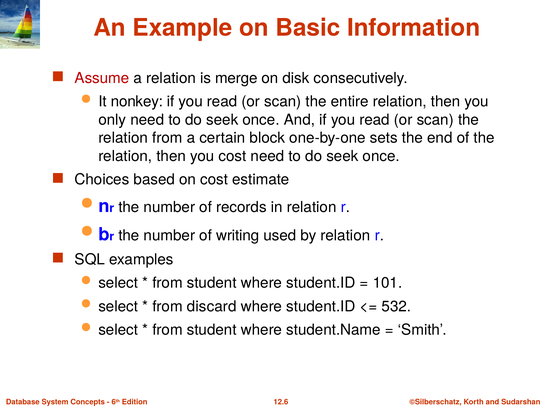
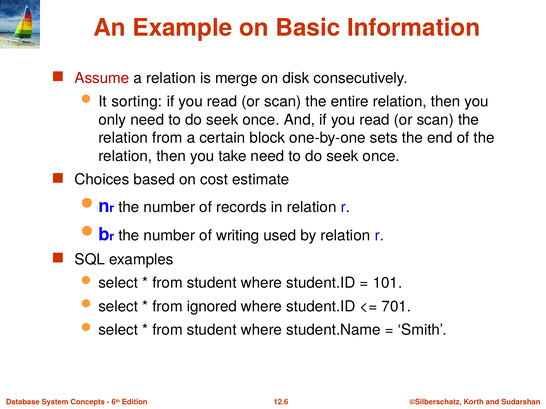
nonkey: nonkey -> sorting (137, 102)
you cost: cost -> take (233, 156)
discard: discard -> ignored (212, 307)
532: 532 -> 701 (396, 307)
